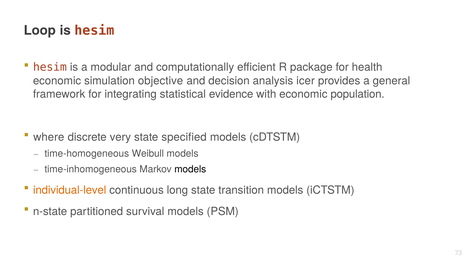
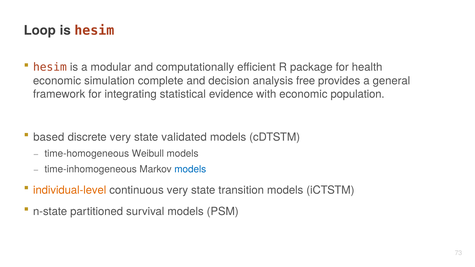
objective: objective -> complete (161, 81)
icer: icer -> free (306, 81)
where: where -> based (49, 137)
specified: specified -> validated (184, 137)
models colour: black -> blue (190, 169)
continuous long: long -> very (177, 190)
